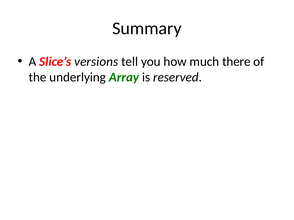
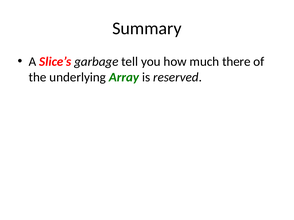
versions: versions -> garbage (96, 62)
